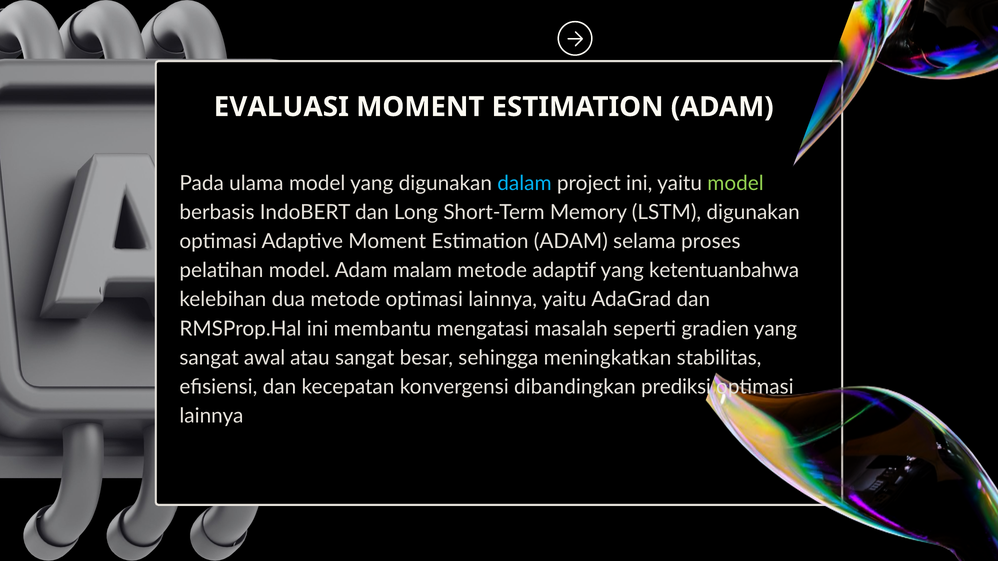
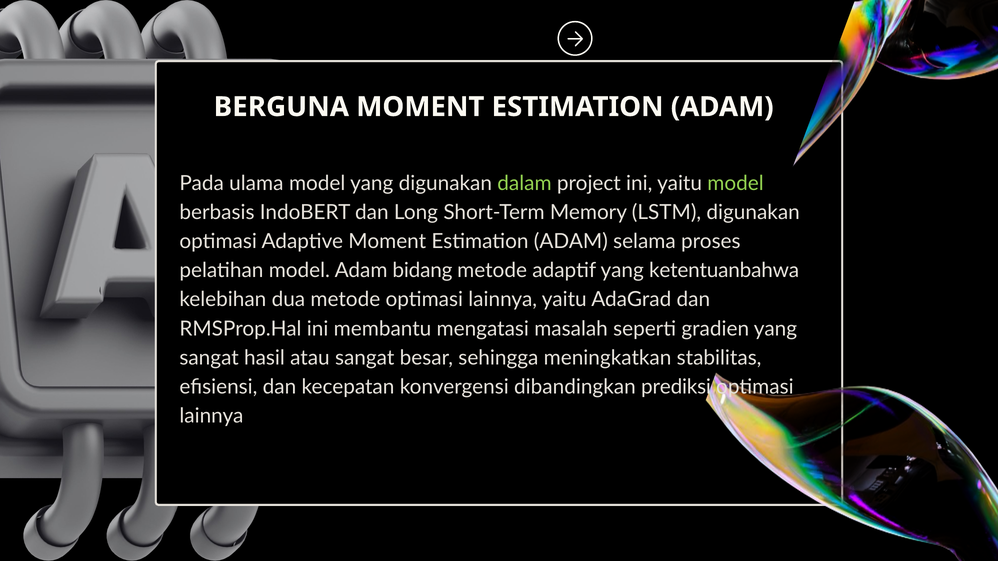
EVALUASI: EVALUASI -> BERGUNA (281, 107)
dalam colour: light blue -> light green (524, 183)
malam: malam -> bidang (422, 271)
awal: awal -> hasil (264, 358)
